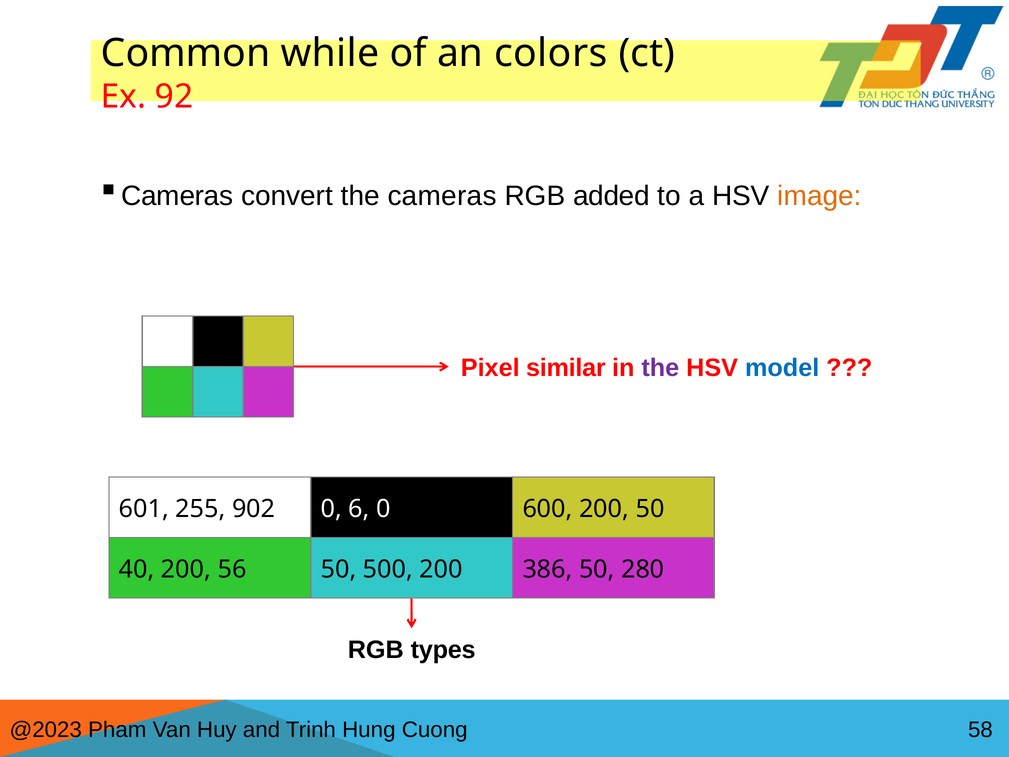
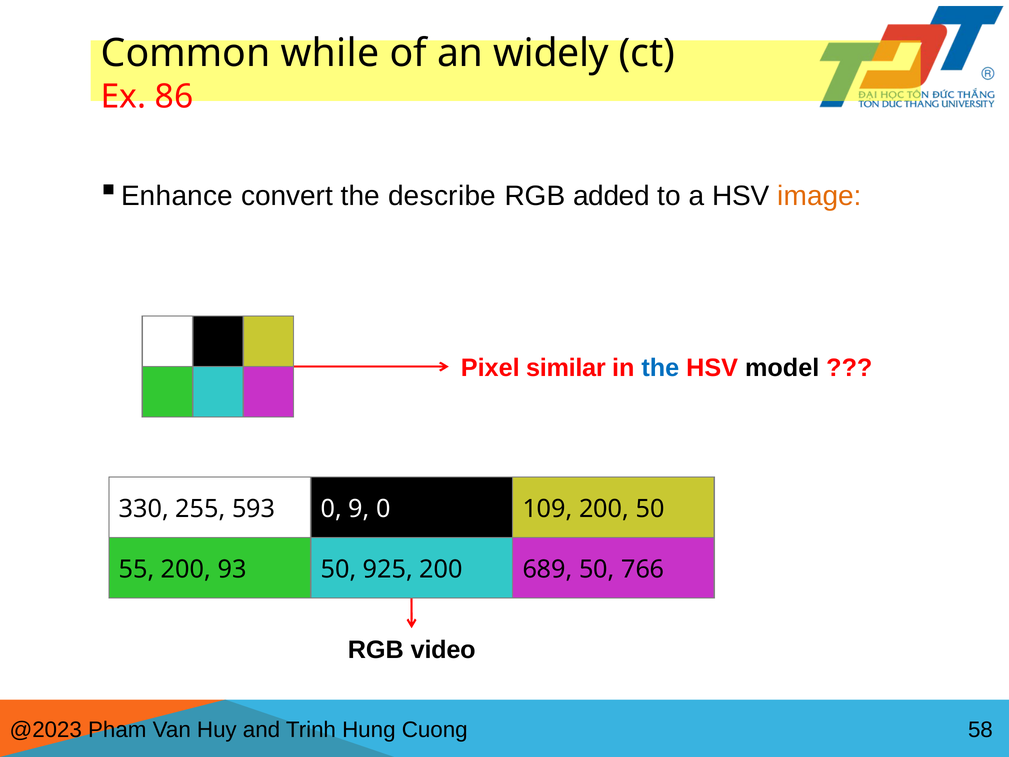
colors: colors -> widely (551, 53)
92: 92 -> 86 (174, 96)
Cameras: Cameras -> Enhance (177, 196)
the cameras: cameras -> describe (442, 196)
the colour: purple -> blue (660, 368)
model colour: blue -> black (782, 368)
601: 601 -> 330 (144, 509)
902: 902 -> 593 (254, 509)
6: 6 -> 9 (359, 509)
600: 600 -> 109 (548, 509)
40: 40 -> 55 (137, 569)
56: 56 -> 93 (232, 569)
500: 500 -> 925 (388, 569)
386: 386 -> 689 (548, 569)
280: 280 -> 766 (643, 569)
types: types -> video (443, 650)
